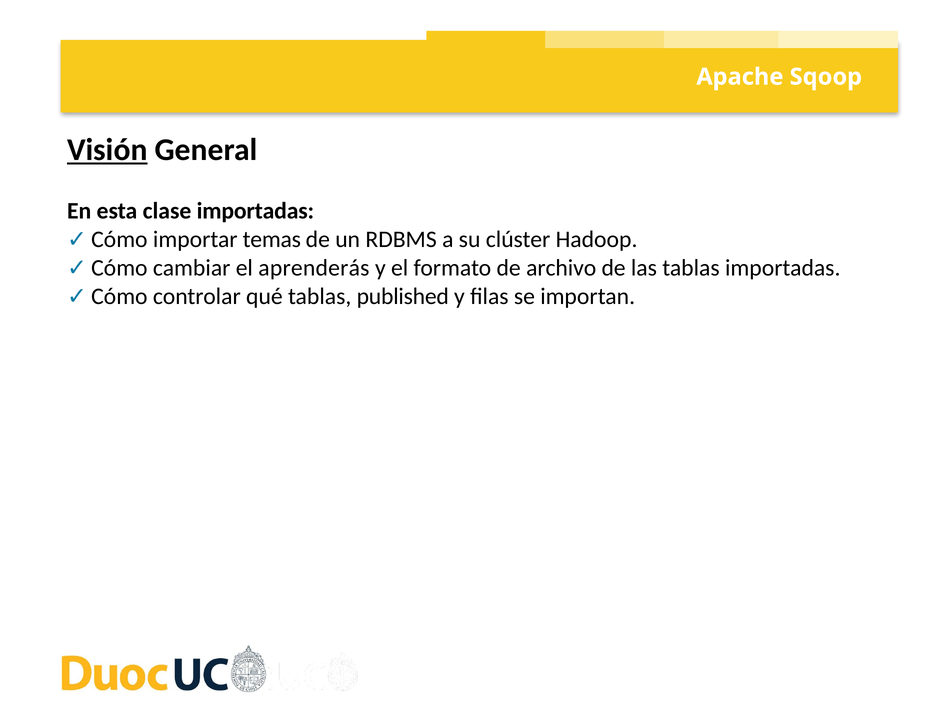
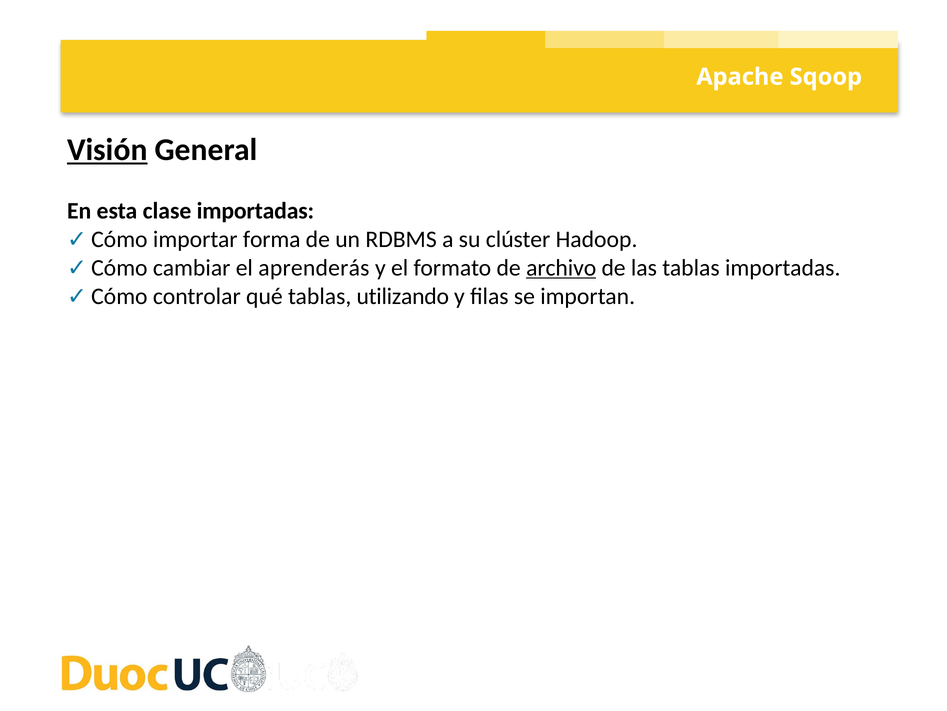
temas: temas -> forma (272, 239)
archivo underline: none -> present (561, 268)
published: published -> utilizando (403, 296)
